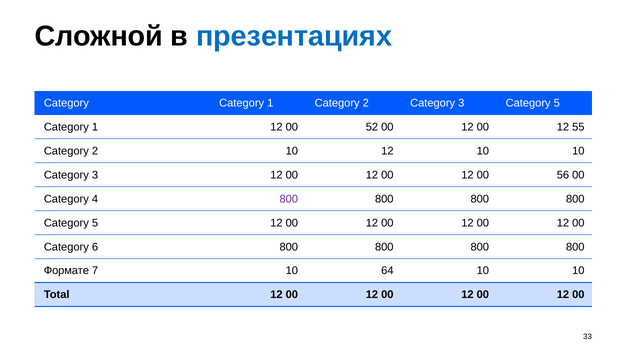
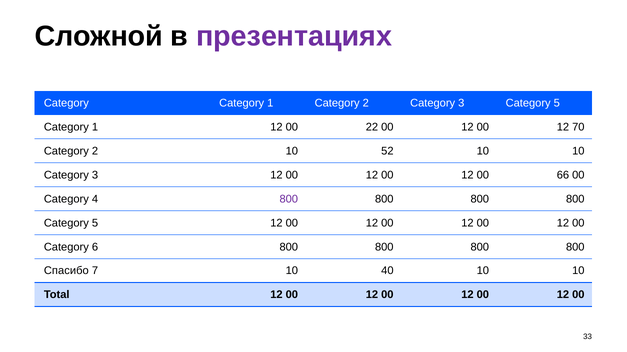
презентациях colour: blue -> purple (294, 36)
52: 52 -> 22 (372, 127)
55: 55 -> 70 (578, 127)
10 12: 12 -> 52 (387, 151)
56: 56 -> 66 (563, 175)
Формате: Формате -> Спасибо (66, 271)
64: 64 -> 40 (387, 271)
